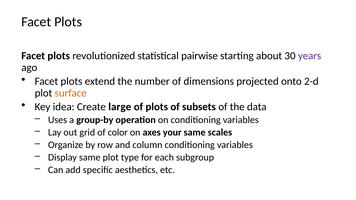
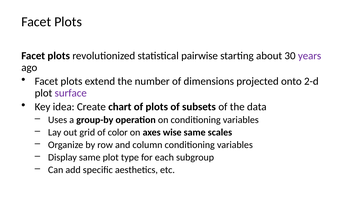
surface colour: orange -> purple (71, 93)
large: large -> chart (120, 107)
your: your -> wise (172, 133)
